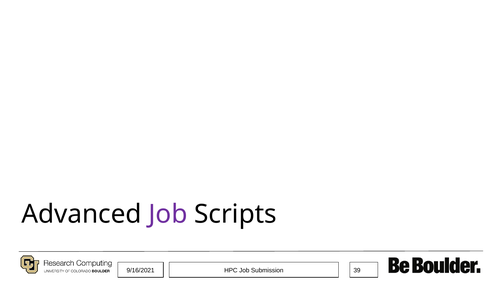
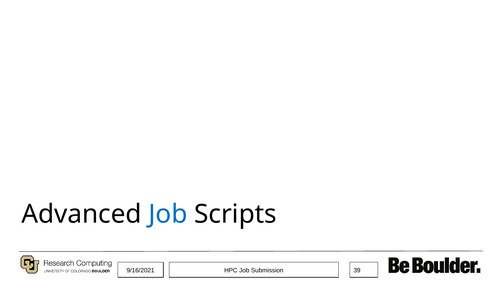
Job colour: purple -> blue (168, 214)
